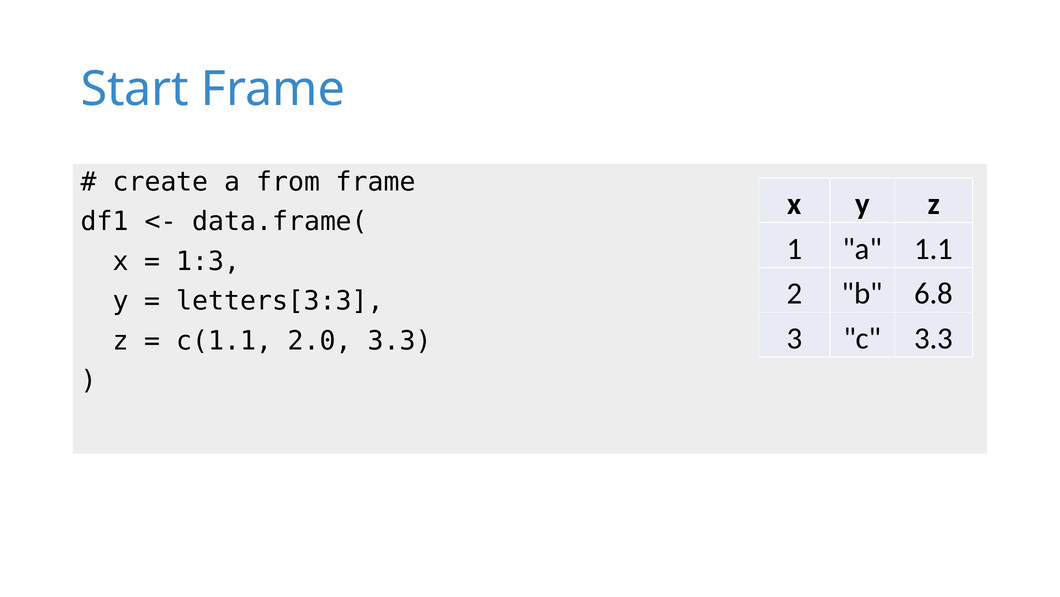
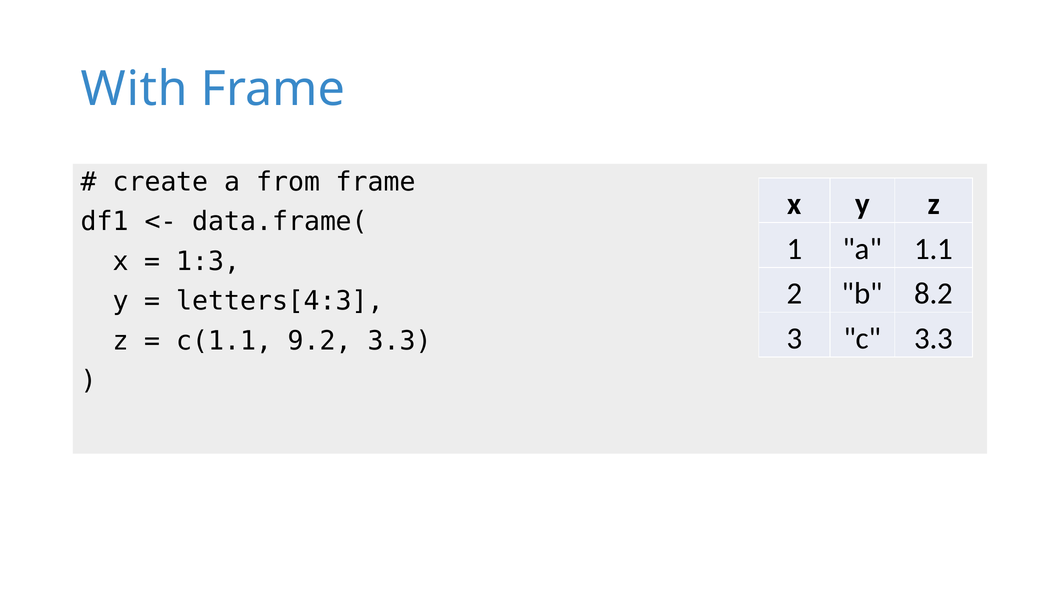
Start: Start -> With (134, 89)
6.8: 6.8 -> 8.2 (934, 293)
letters[3:3: letters[3:3 -> letters[4:3 (280, 301)
2.0: 2.0 -> 9.2 (320, 340)
